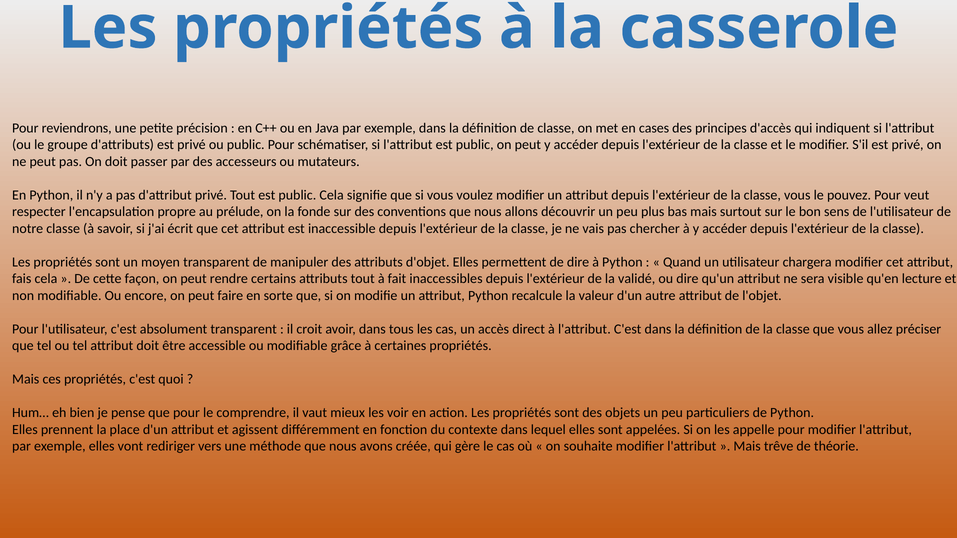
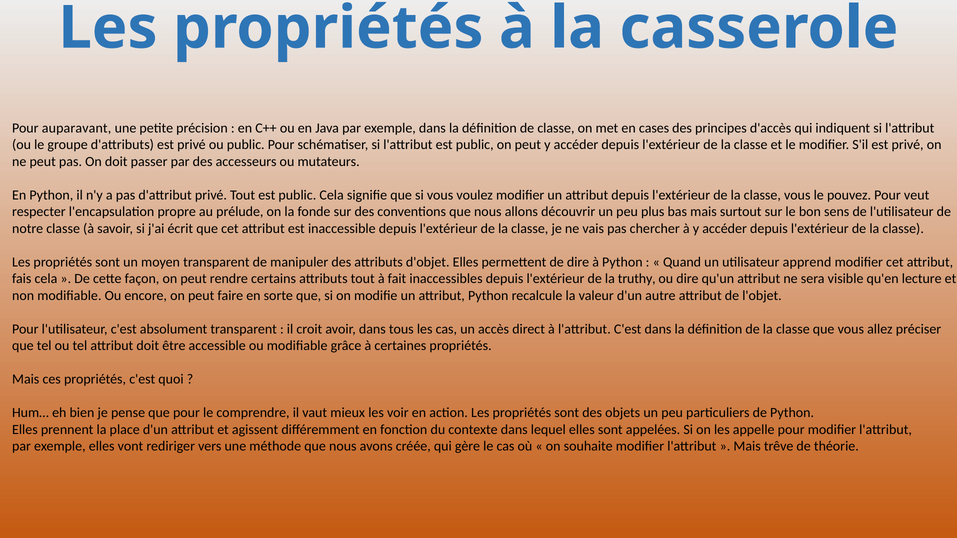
reviendrons: reviendrons -> auparavant (77, 128)
chargera: chargera -> apprend (807, 262)
validé: validé -> truthy (637, 279)
